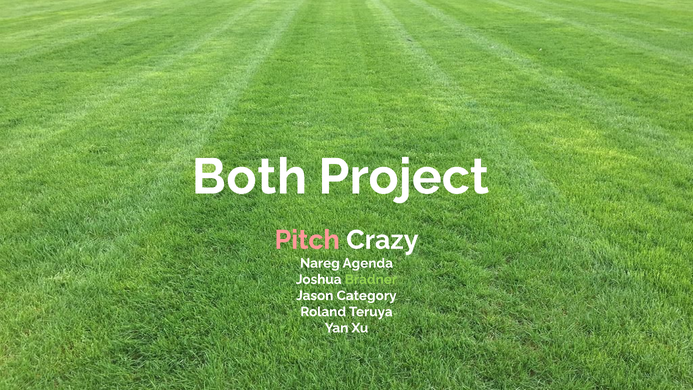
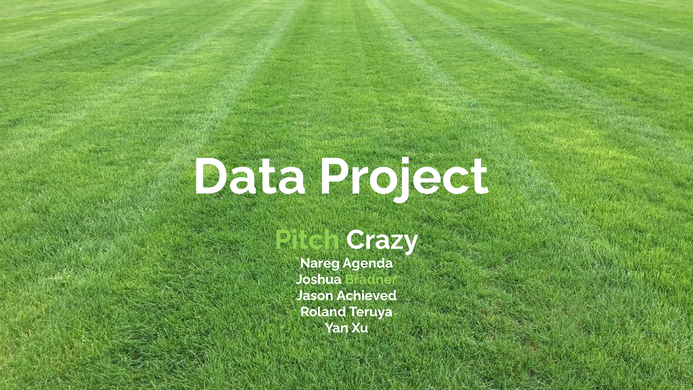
Both: Both -> Data (249, 177)
Pitch colour: pink -> light green (307, 240)
Category: Category -> Achieved (367, 295)
